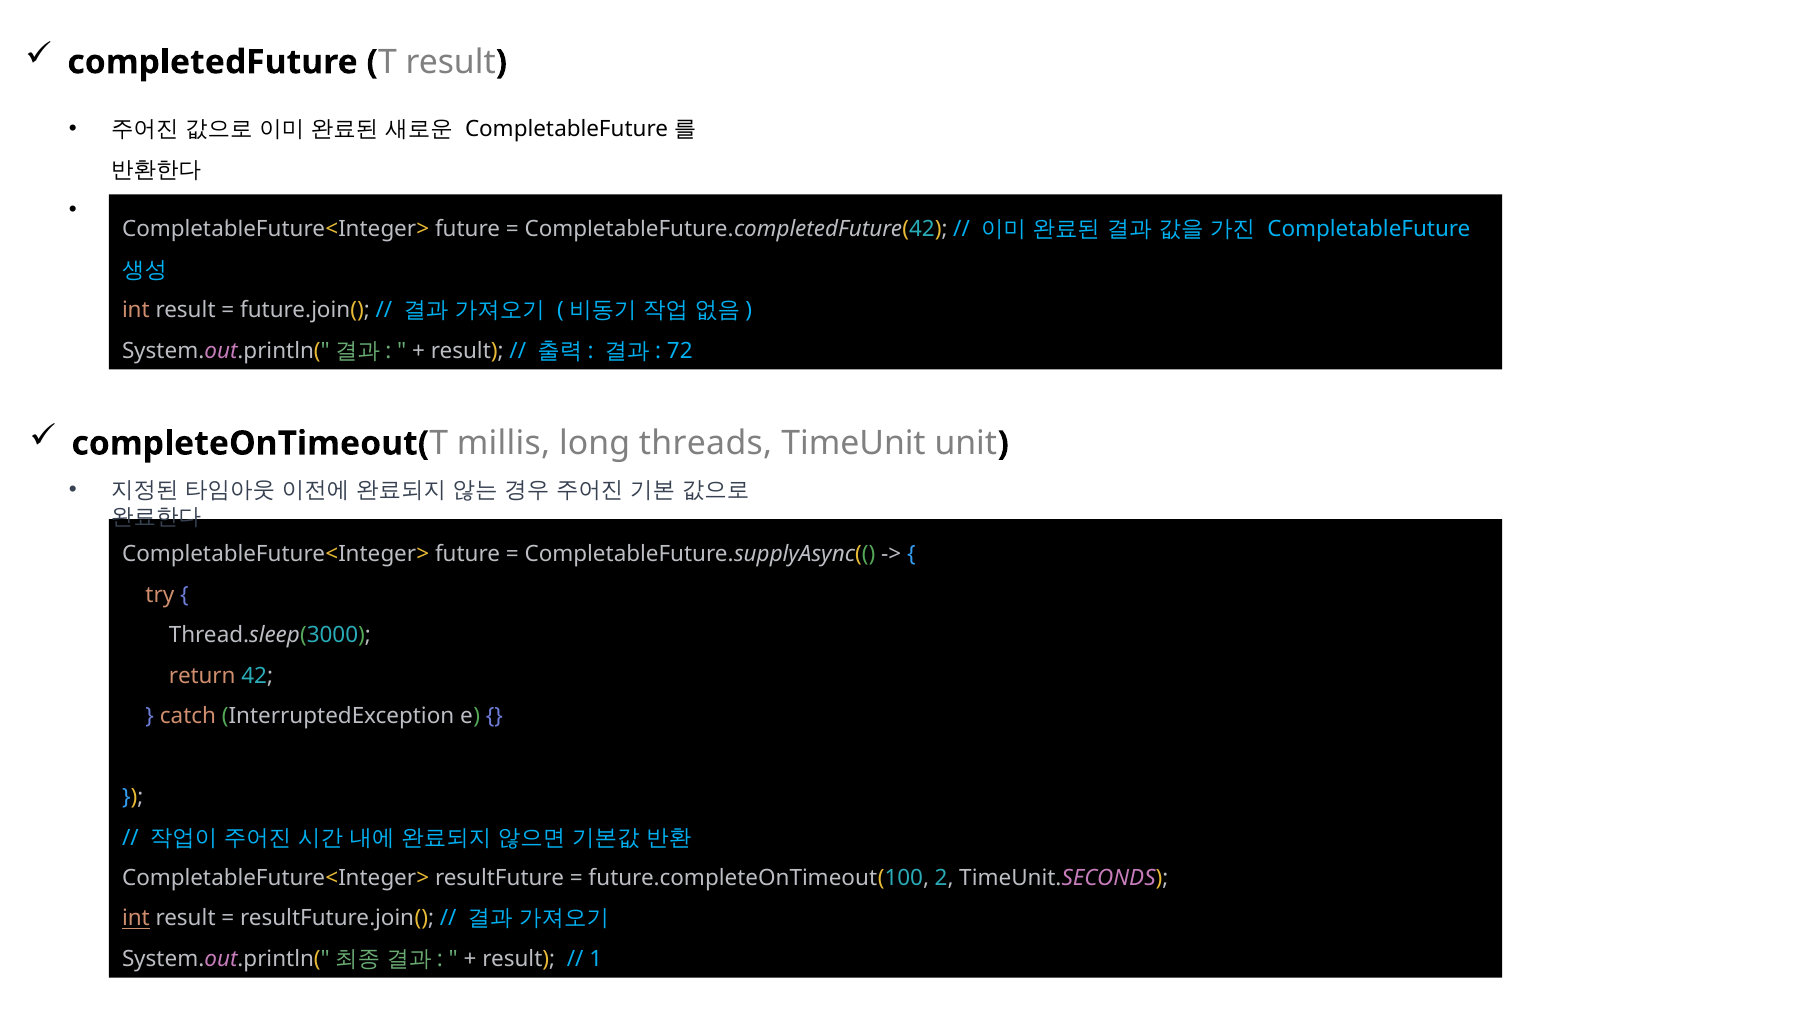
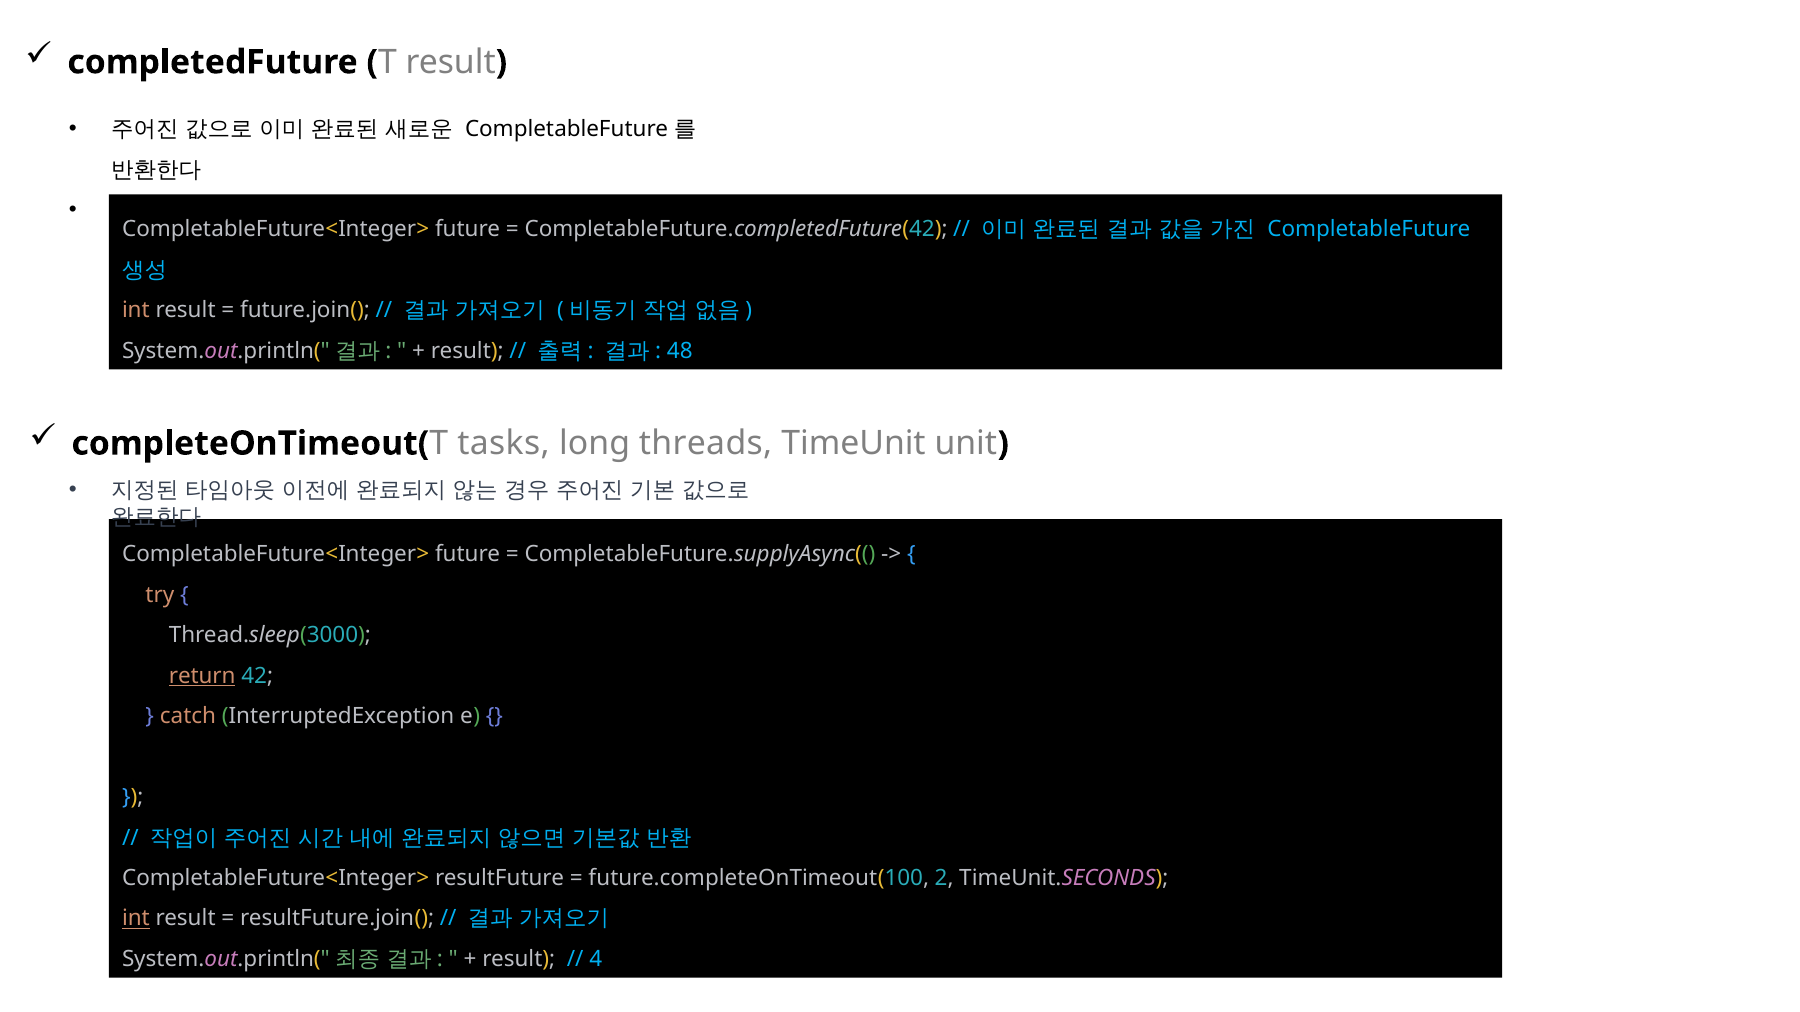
72: 72 -> 48 (680, 351)
millis: millis -> tasks (504, 444)
return underline: none -> present (202, 676)
1: 1 -> 4 (596, 960)
